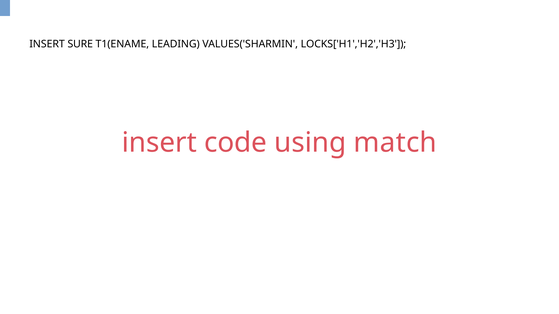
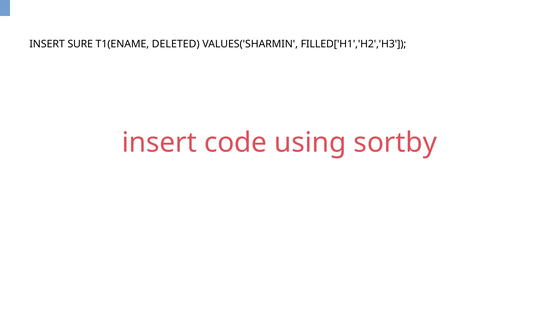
LEADING: LEADING -> DELETED (176, 44)
LOCKS['H1','H2','H3: LOCKS['H1','H2','H3 -> FILLED['H1','H2','H3 (353, 44)
match: match -> sortby (395, 143)
